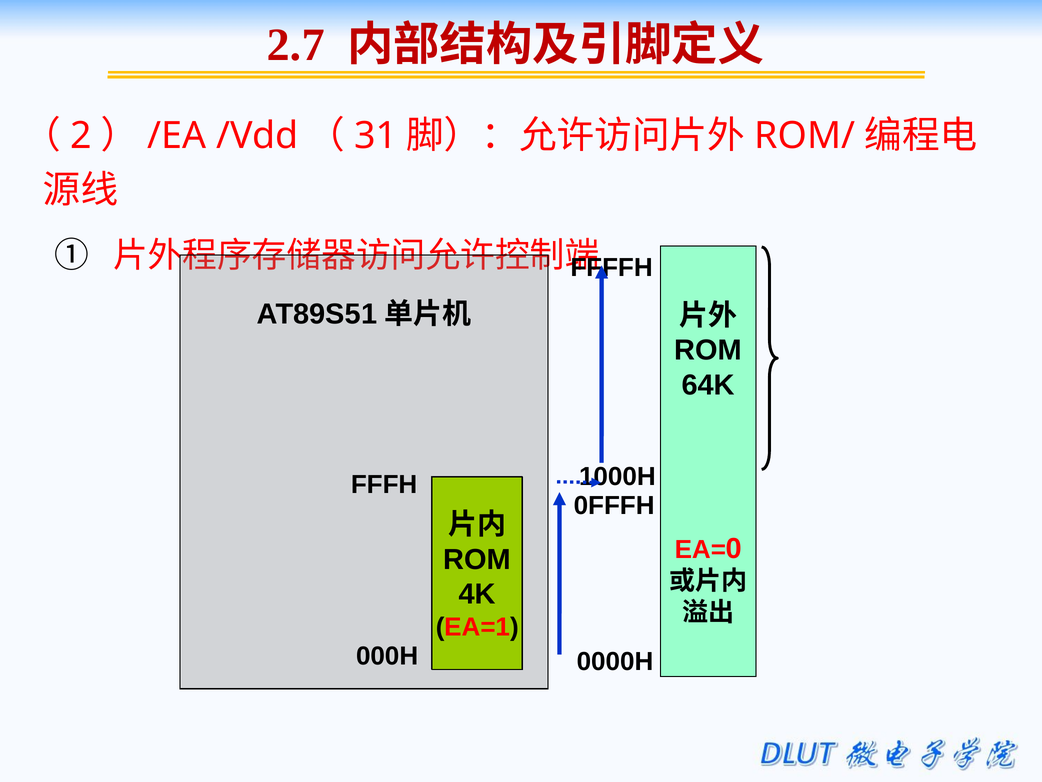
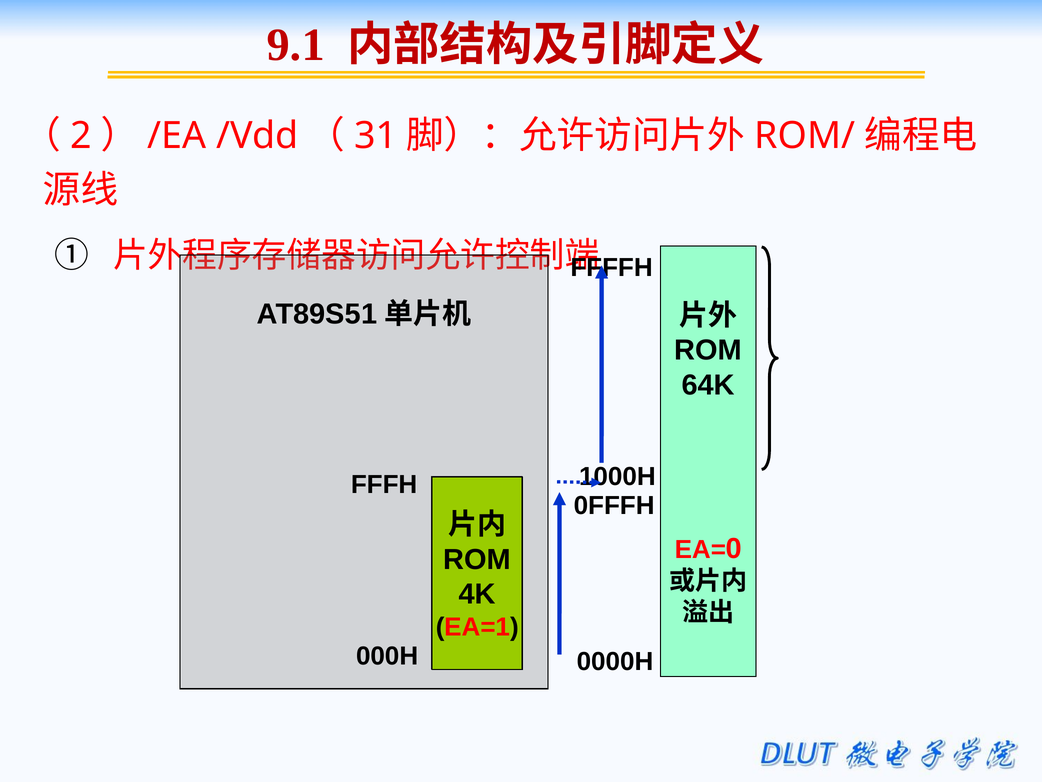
2.7: 2.7 -> 9.1 (296, 45)
